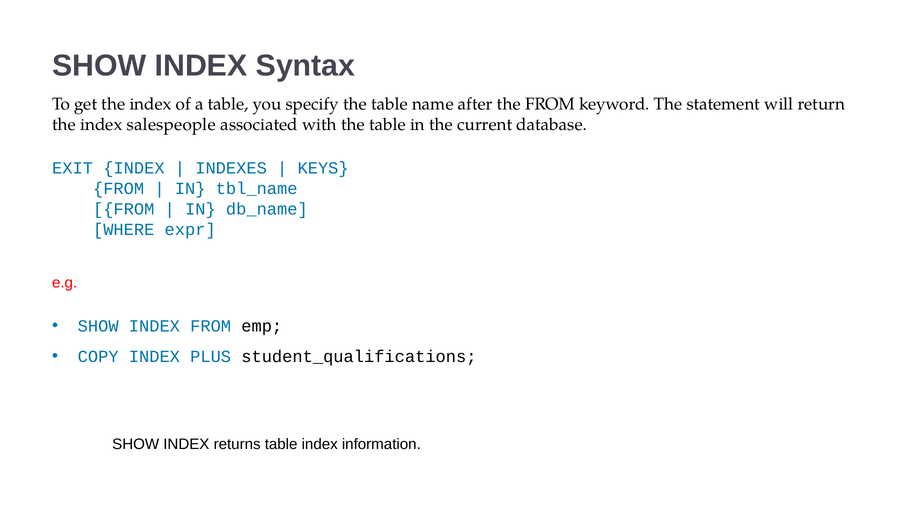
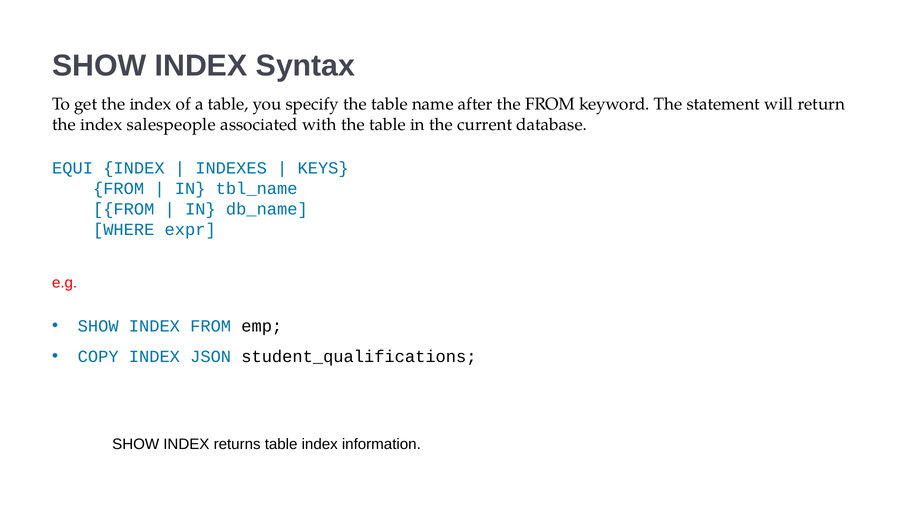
EXIT: EXIT -> EQUI (73, 168)
PLUS: PLUS -> JSON (211, 357)
